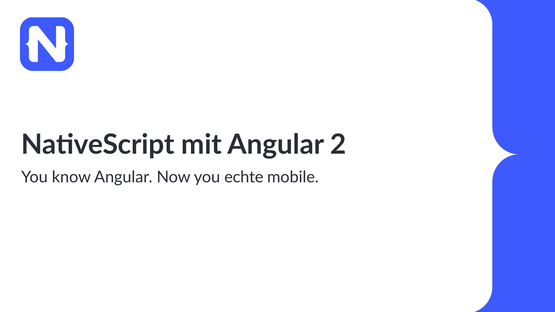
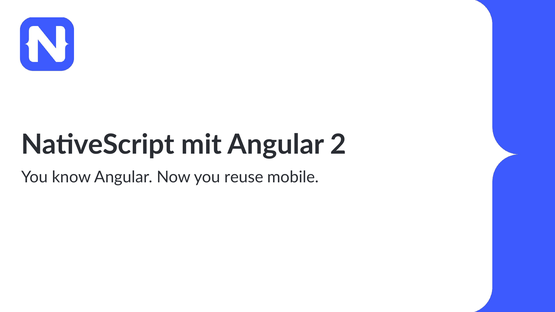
echte: echte -> reuse (244, 177)
